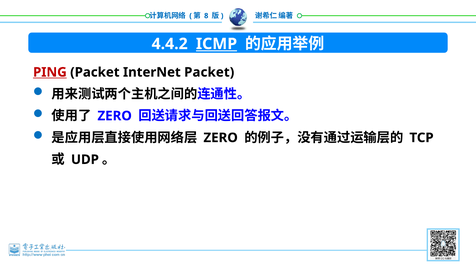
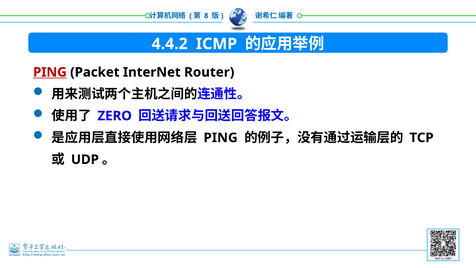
ICMP underline: present -> none (217, 44)
InterNet Packet: Packet -> Router (209, 72)
ZERO: ZERO -> PING (221, 138)
